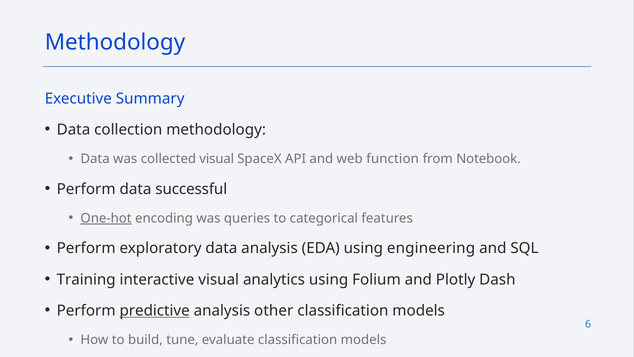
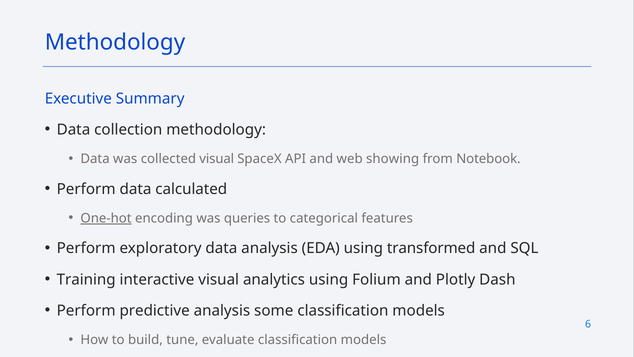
function: function -> showing (393, 159)
successful: successful -> calculated (191, 189)
engineering: engineering -> transformed (431, 248)
predictive underline: present -> none (155, 310)
other: other -> some (274, 310)
